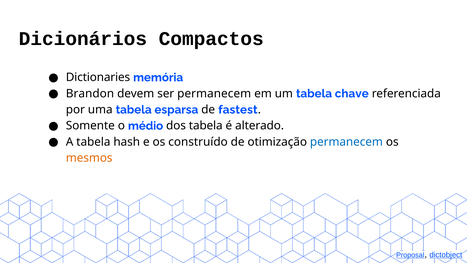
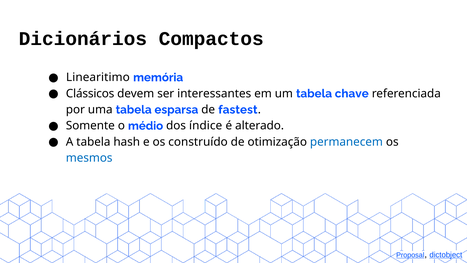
Dictionaries: Dictionaries -> Linearitimo (98, 77)
Brandon: Brandon -> Clássicos (90, 93)
ser permanecem: permanecem -> interessantes (214, 93)
dos tabela: tabela -> índice (206, 126)
mesmos colour: orange -> blue (89, 158)
